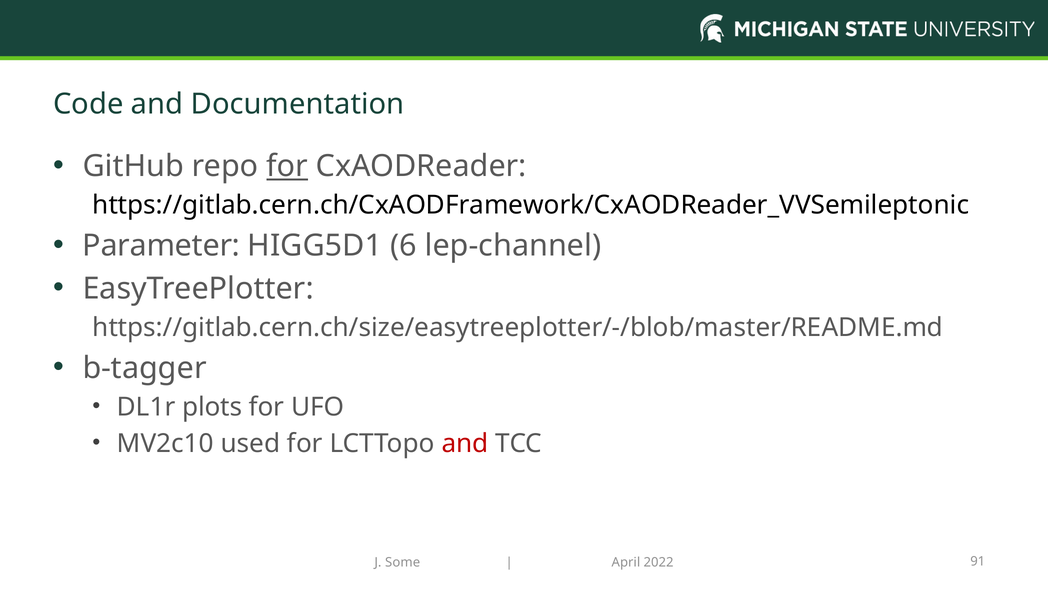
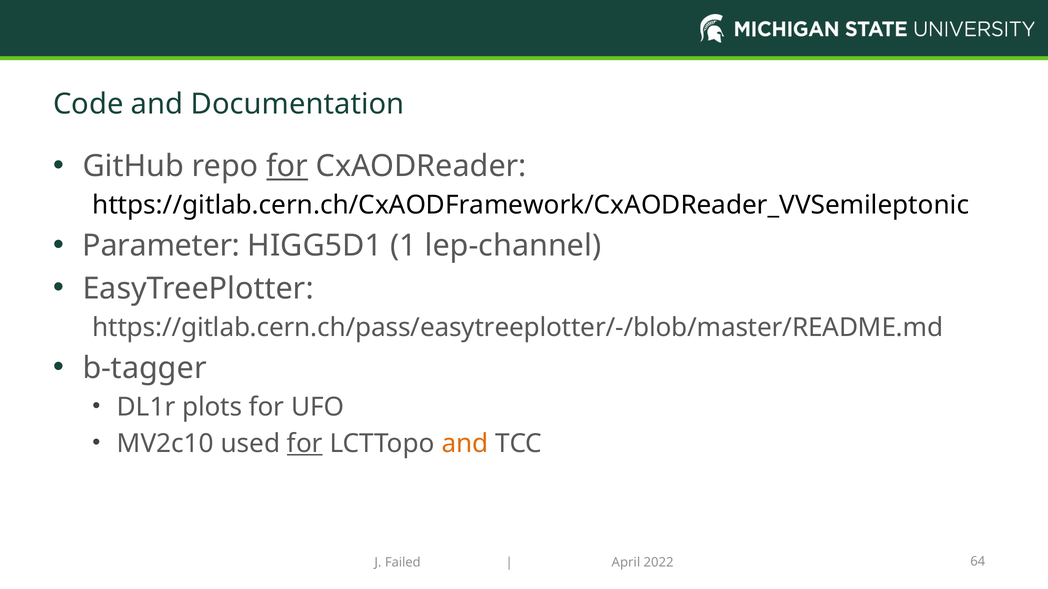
6: 6 -> 1 (403, 246)
https://gitlab.cern.ch/size/easytreeplotter/-/blob/master/README.md: https://gitlab.cern.ch/size/easytreeplotter/-/blob/master/README.md -> https://gitlab.cern.ch/pass/easytreeplotter/-/blob/master/README.md (518, 328)
for underline: none -> present (305, 444)
and colour: red -> orange (465, 444)
Some: Some -> Failed (403, 563)
91: 91 -> 64 (978, 562)
